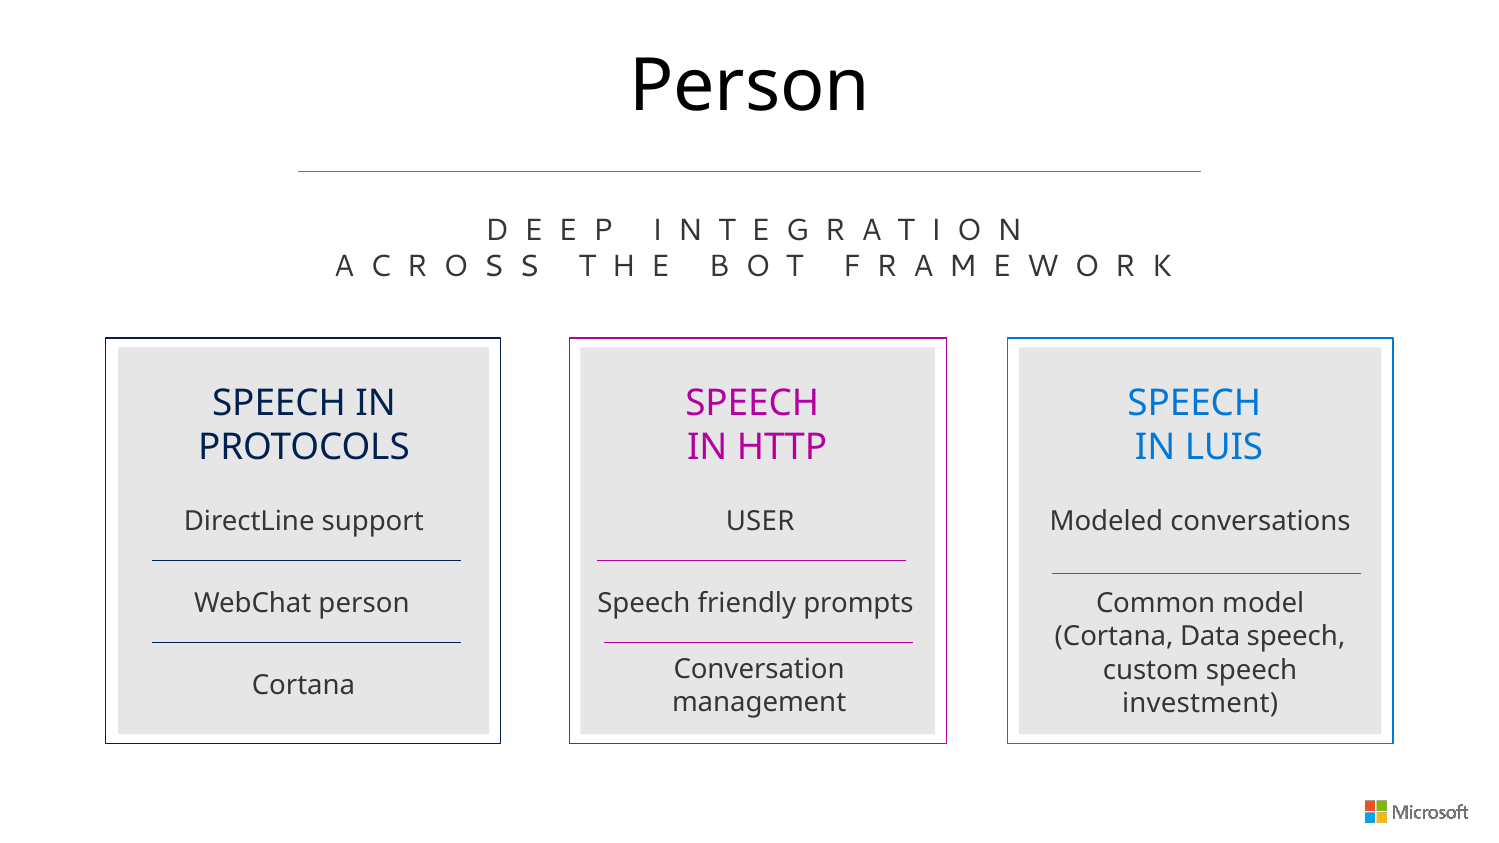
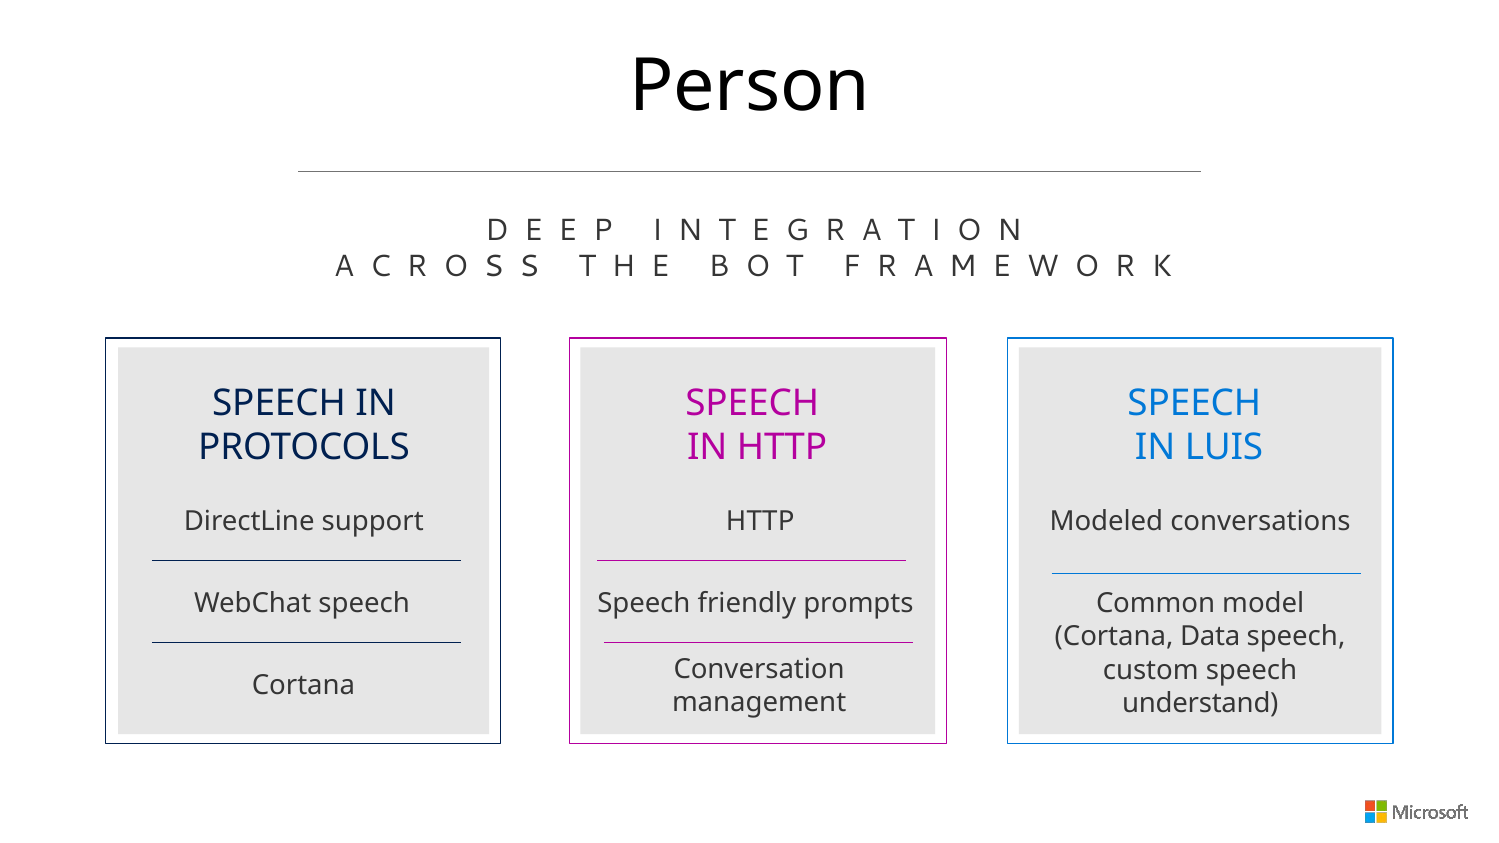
USER: USER -> HTTP (760, 521)
WebChat person: person -> speech (364, 604)
investment: investment -> understand (1200, 703)
